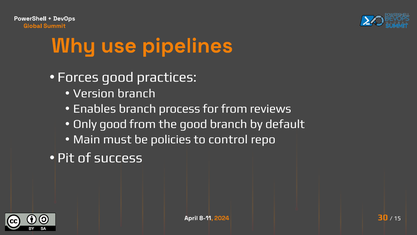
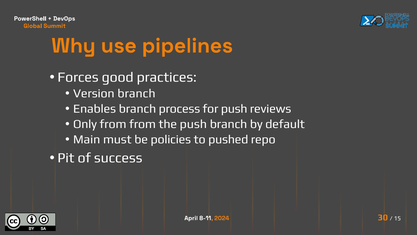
for from: from -> push (234, 109)
Only good: good -> from (113, 124)
the good: good -> push (193, 124)
control: control -> pushed (228, 139)
